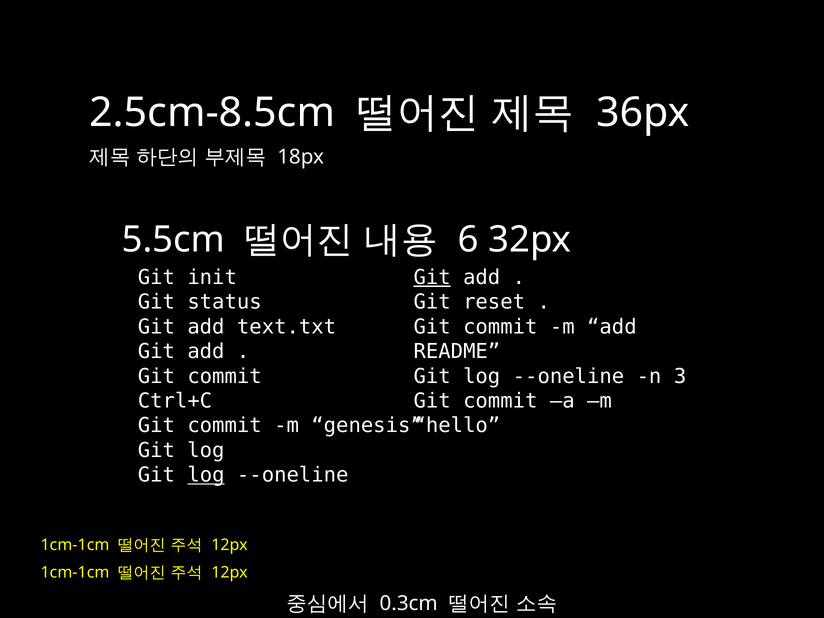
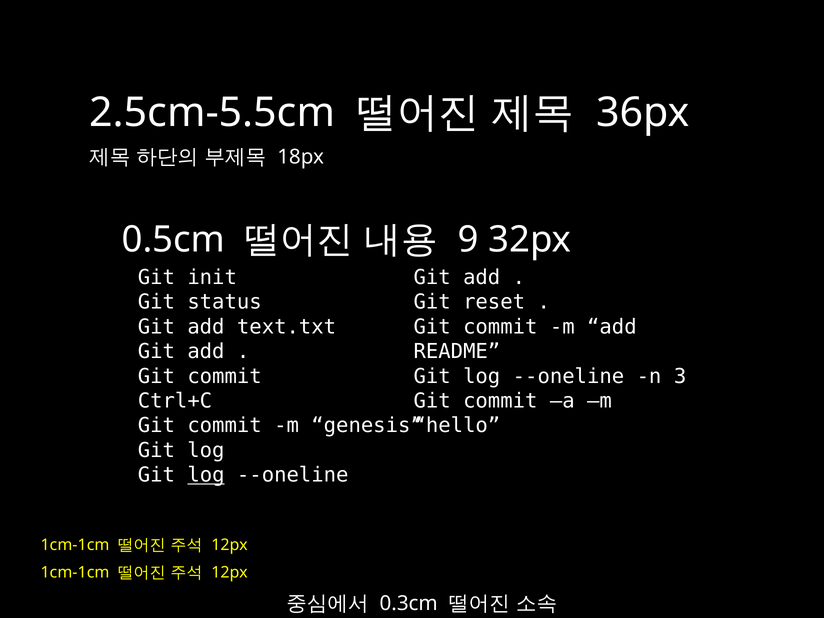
2.5cm-8.5cm: 2.5cm-8.5cm -> 2.5cm-5.5cm (212, 113)
5.5cm: 5.5cm -> 0.5cm (173, 239)
6: 6 -> 9 (468, 239)
Git underline: present -> none (432, 277)
